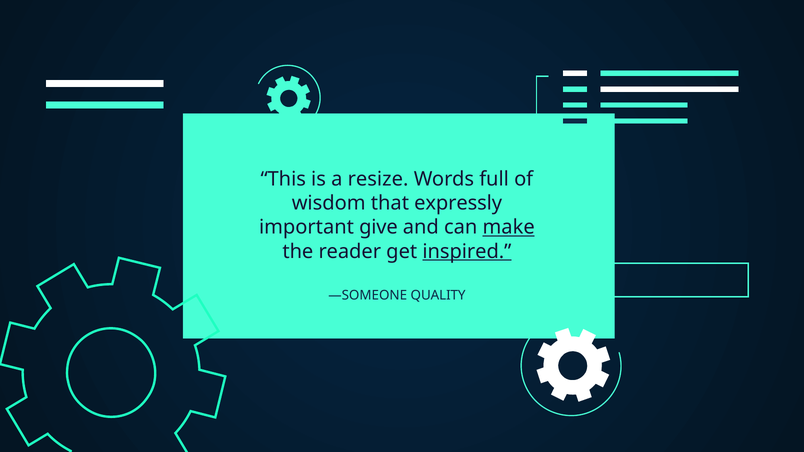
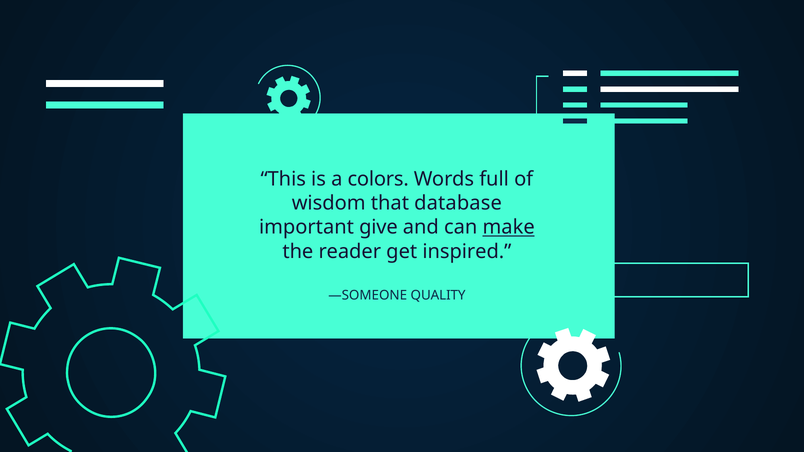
resize: resize -> colors (378, 179)
expressly: expressly -> database (458, 203)
inspired underline: present -> none (467, 252)
